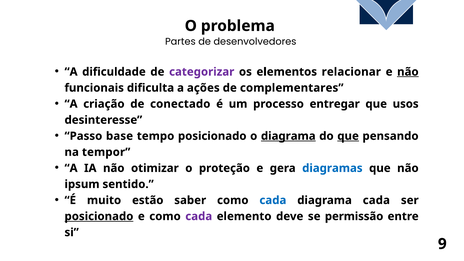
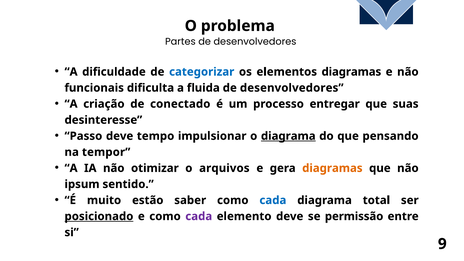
categorizar colour: purple -> blue (202, 72)
elementos relacionar: relacionar -> diagramas (351, 72)
não underline: present -> none (408, 72)
ações: ações -> fluida (203, 88)
complementares: complementares -> desenvolvedores (292, 88)
usos: usos -> suas (406, 104)
Passo base: base -> deve (120, 136)
tempo posicionado: posicionado -> impulsionar (212, 136)
que underline: present -> none (348, 136)
proteção: proteção -> arquivos (224, 168)
diagramas colour: blue -> orange (332, 168)
diagrama cada: cada -> total (376, 200)
